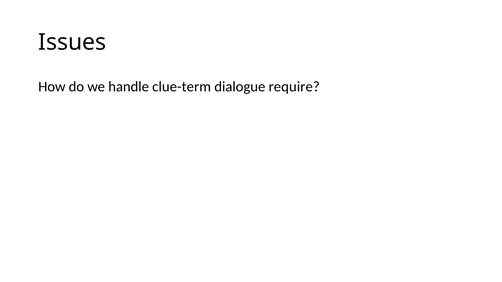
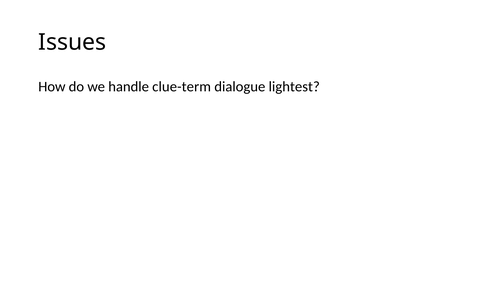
require: require -> lightest (294, 87)
